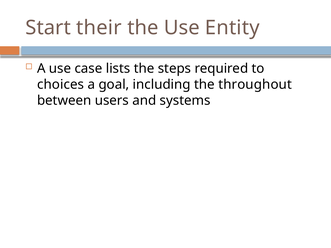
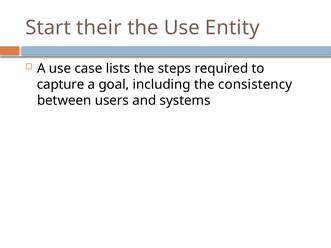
choices: choices -> capture (61, 84)
throughout: throughout -> consistency (255, 84)
